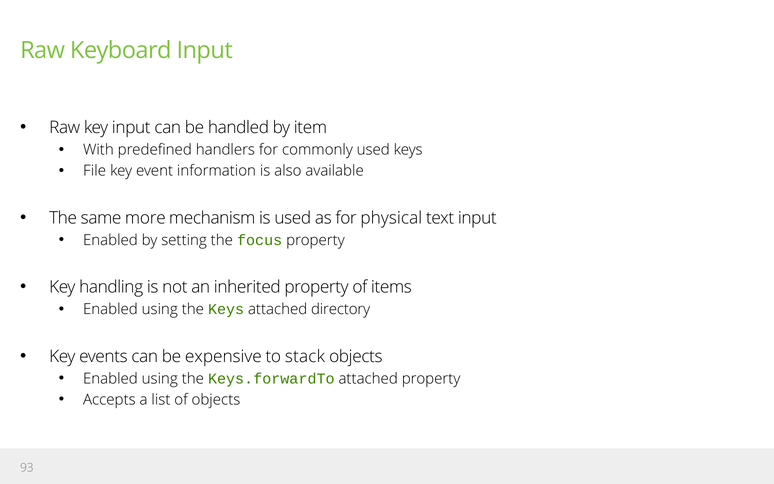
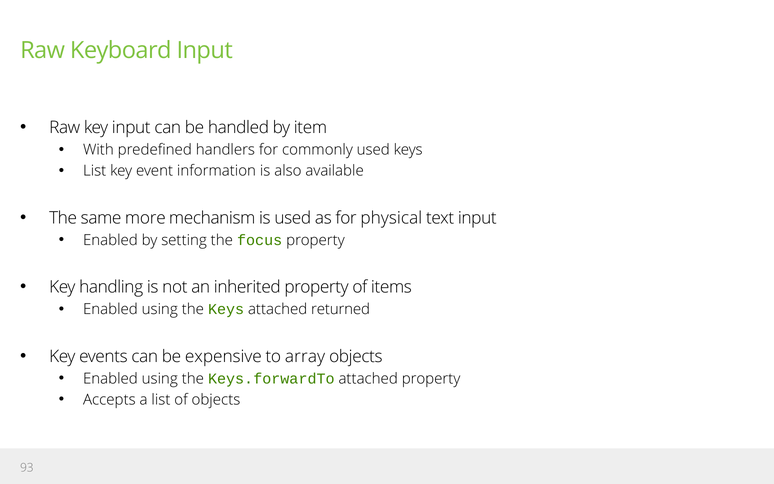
File: File -> List (95, 171)
directory: directory -> returned (341, 309)
stack: stack -> array (305, 356)
